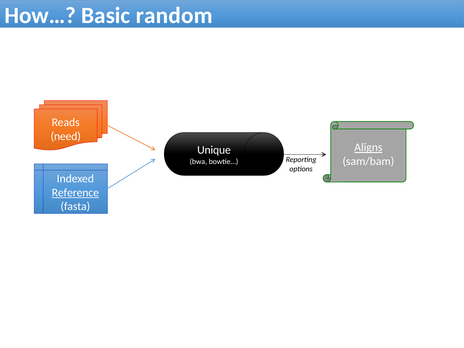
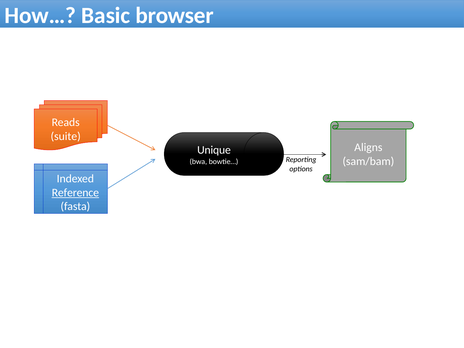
random: random -> browser (175, 15)
need: need -> suite (66, 136)
Aligns underline: present -> none (368, 148)
